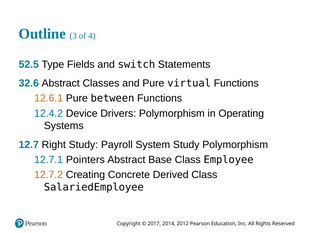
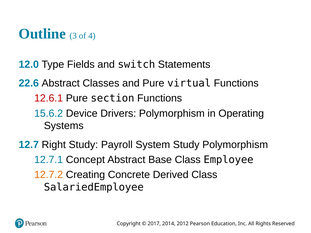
52.5: 52.5 -> 12.0 (29, 64)
32.6: 32.6 -> 22.6 (29, 83)
12.6.1 colour: orange -> red (49, 98)
between: between -> section (112, 98)
12.4.2: 12.4.2 -> 15.6.2 (49, 113)
Pointers: Pointers -> Concept (85, 160)
